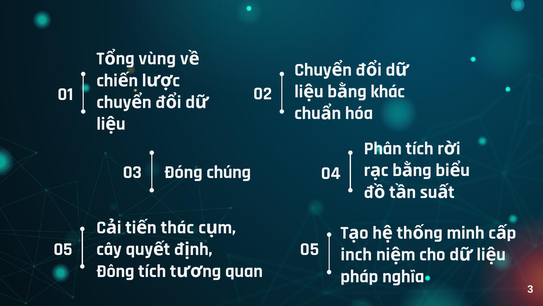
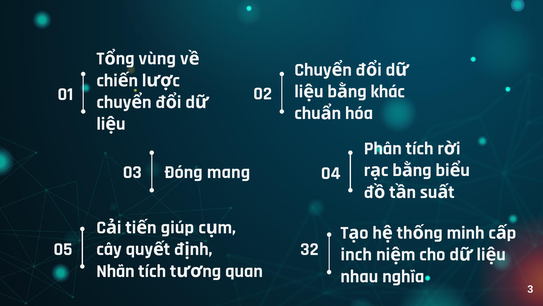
chúng: chúng -> mang (229, 172)
thác: thác -> giúp (177, 227)
05 05: 05 -> 32 (310, 249)
Đông: Đông -> Nhãn (115, 271)
pháp: pháp -> nhau (359, 276)
